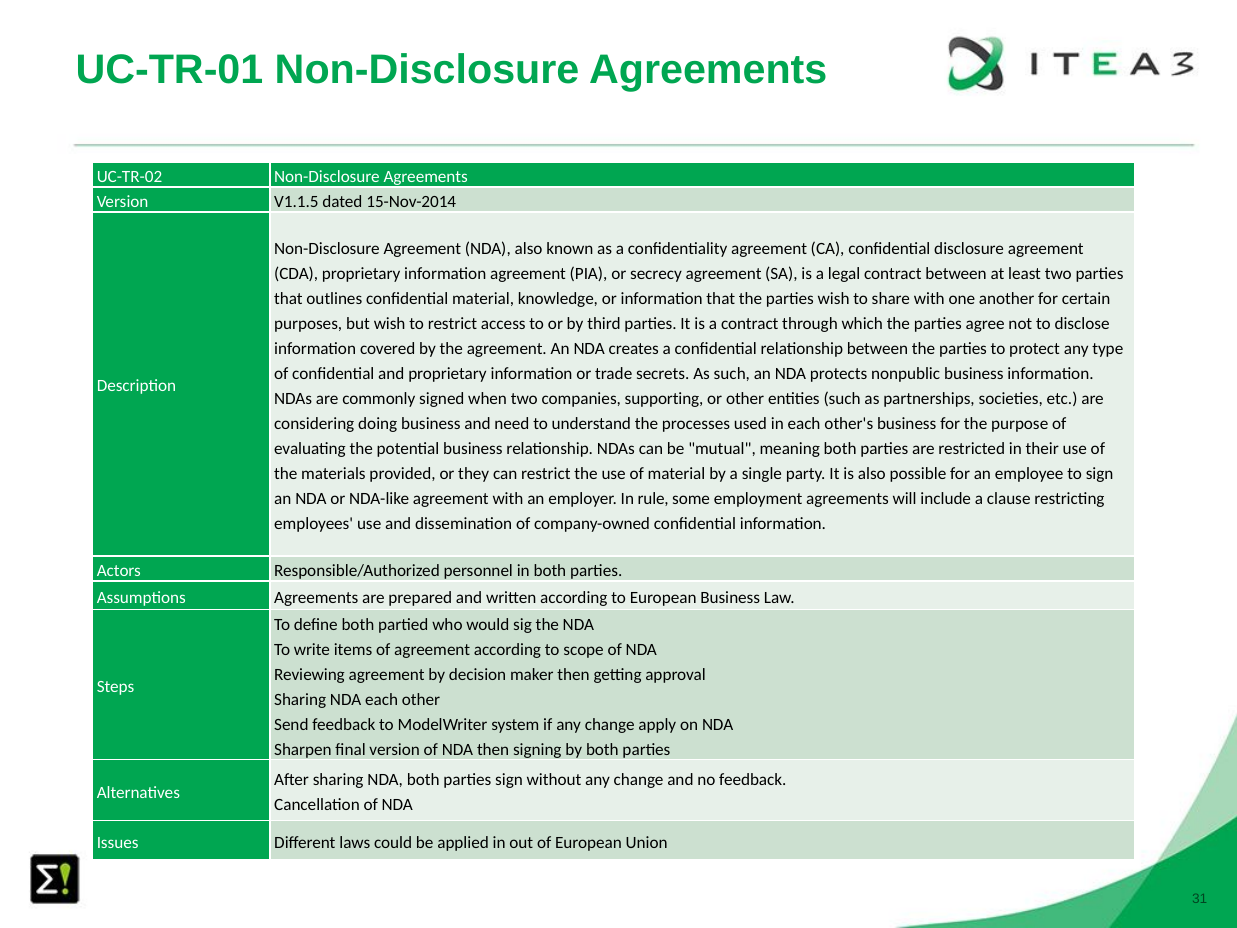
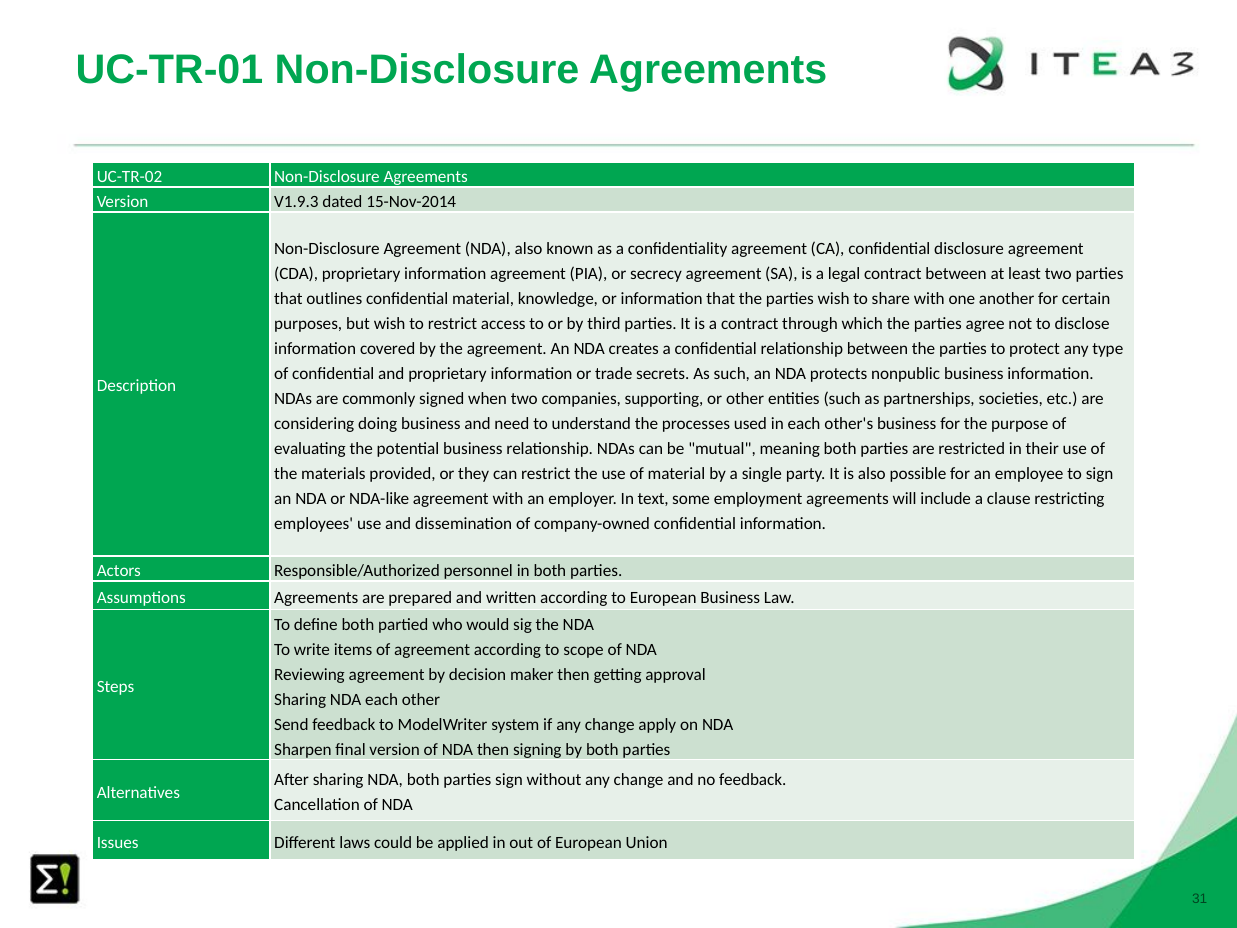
V1.1.5: V1.1.5 -> V1.9.3 (296, 202)
rule: rule -> text (653, 498)
